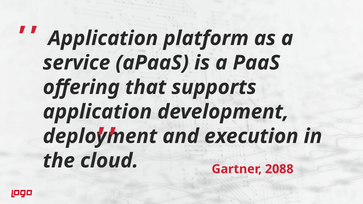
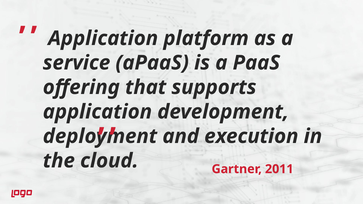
2088: 2088 -> 2011 (279, 169)
